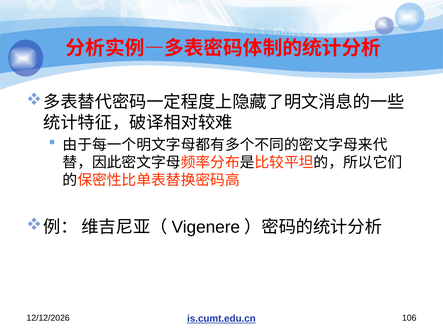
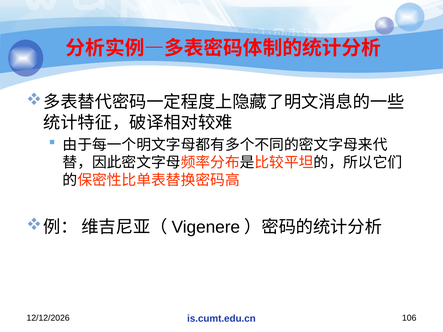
is.cumt.edu.cn underline: present -> none (221, 319)
